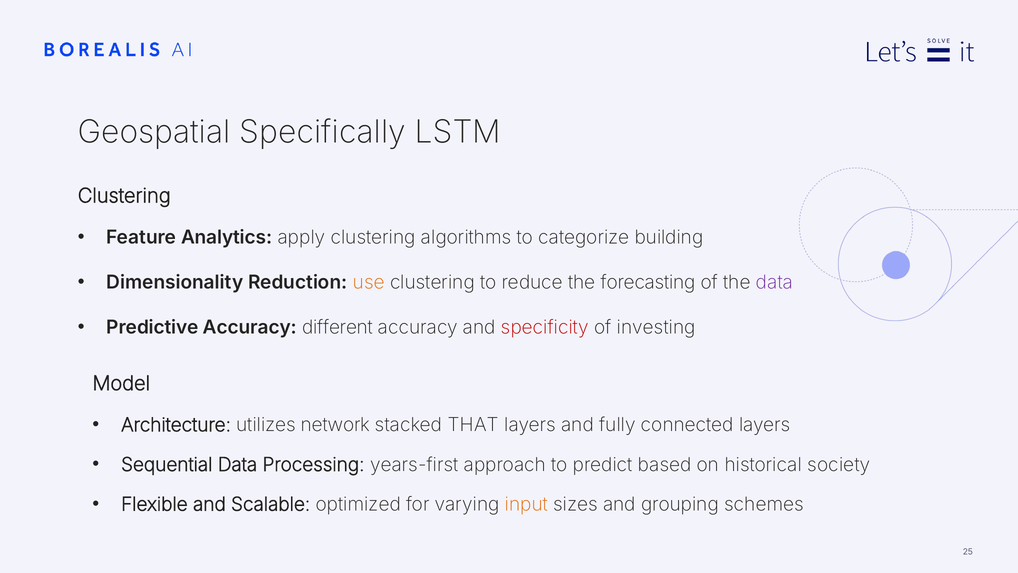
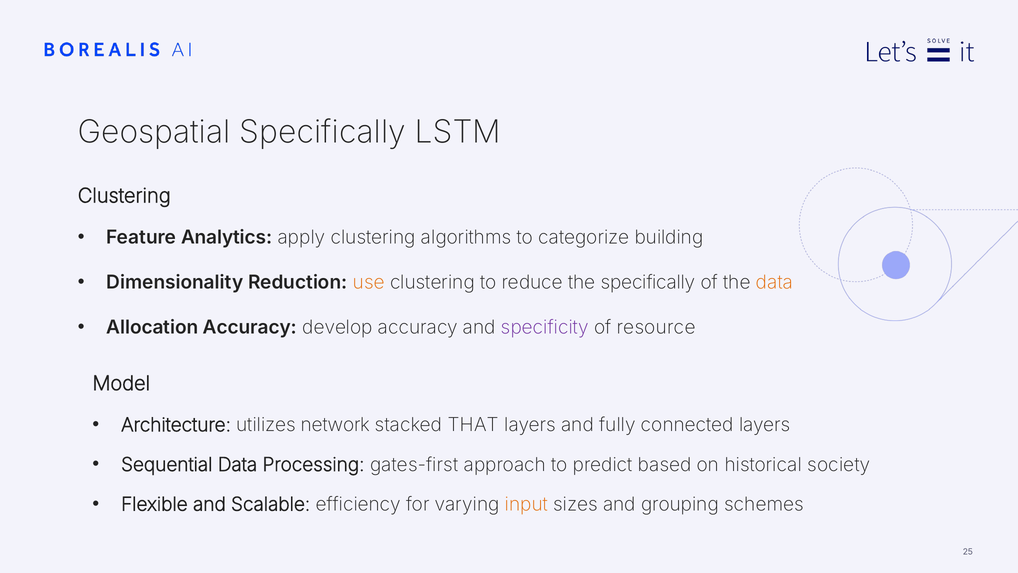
the forecasting: forecasting -> specifically (648, 282)
data colour: purple -> orange (774, 282)
Predictive: Predictive -> Allocation (152, 327)
different: different -> develop (338, 327)
specificity colour: red -> purple (545, 327)
investing: investing -> resource (656, 327)
years-first: years-first -> gates-first (414, 464)
optimized: optimized -> efficiency (358, 504)
